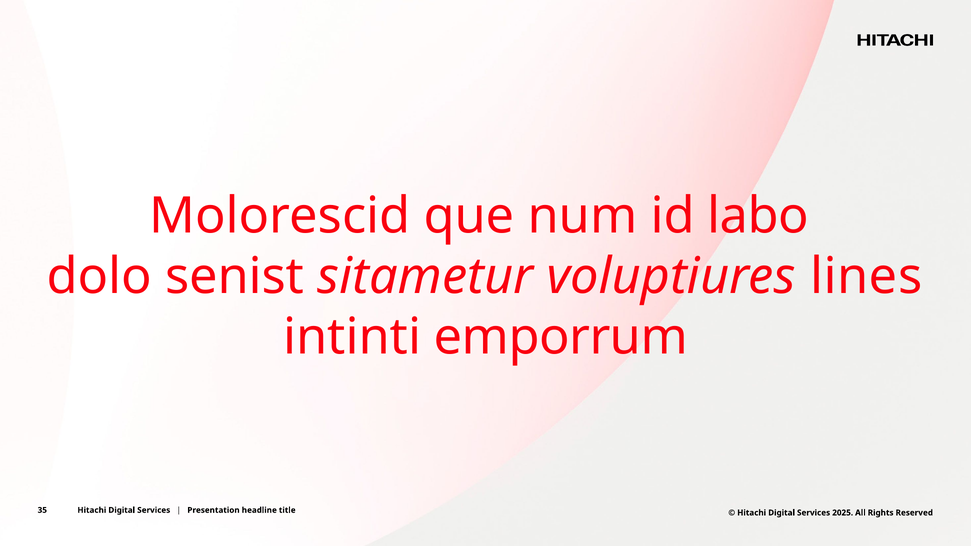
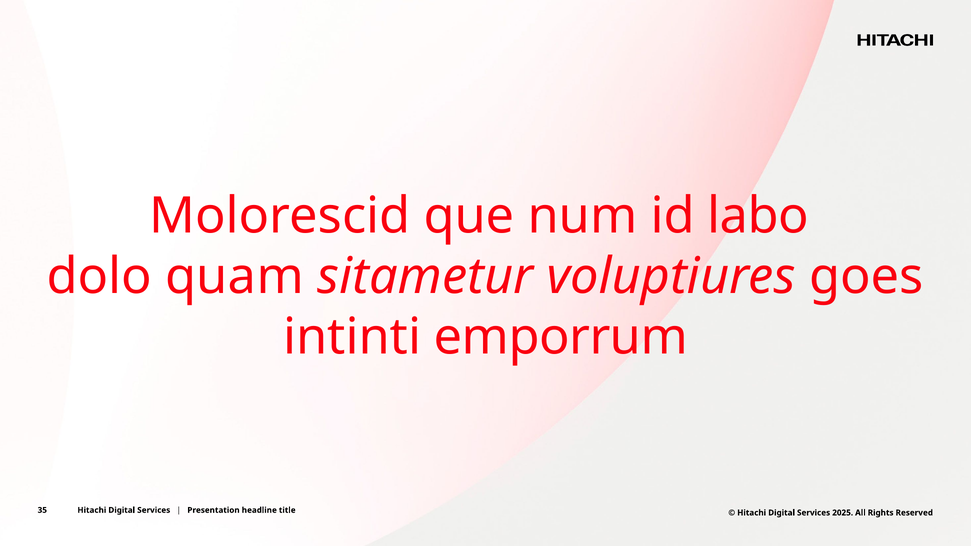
senist: senist -> quam (234, 277)
lines: lines -> goes (866, 277)
